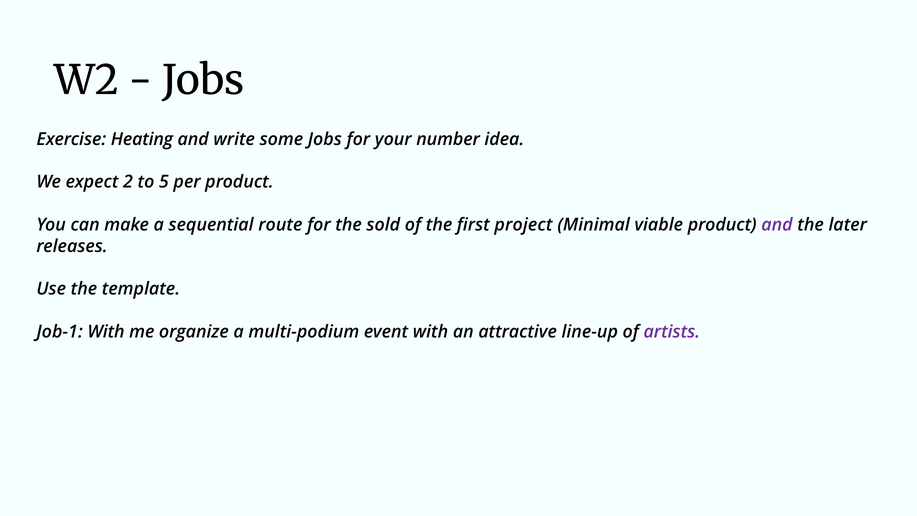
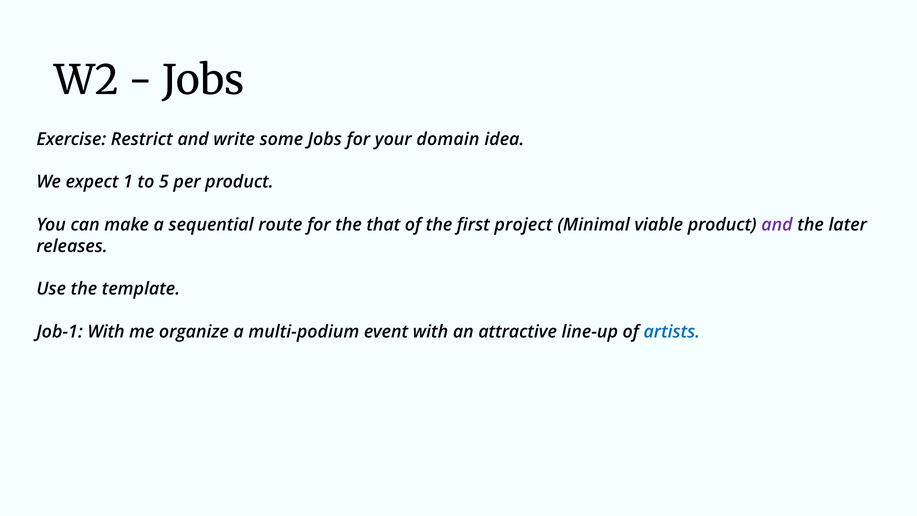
Heating: Heating -> Restrict (142, 139)
number: number -> domain (448, 139)
2: 2 -> 1 (128, 182)
sold: sold -> that (383, 225)
artists colour: purple -> blue (672, 332)
